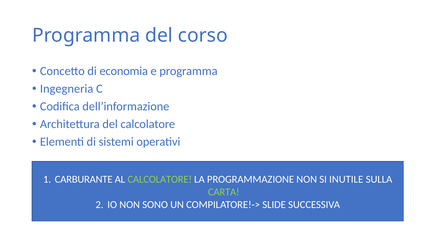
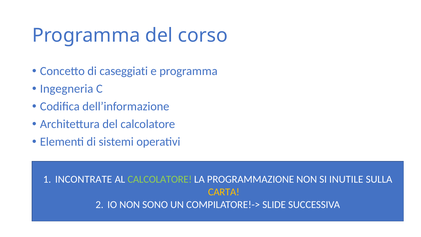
economia: economia -> caseggiati (124, 71)
CARBURANTE: CARBURANTE -> INCONTRATE (84, 179)
CARTA colour: light green -> yellow (224, 192)
